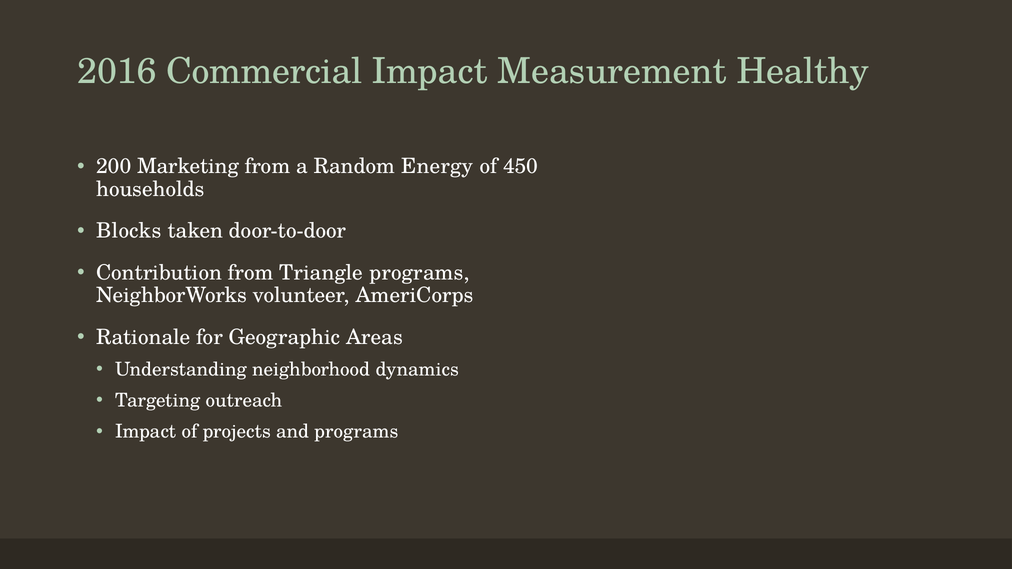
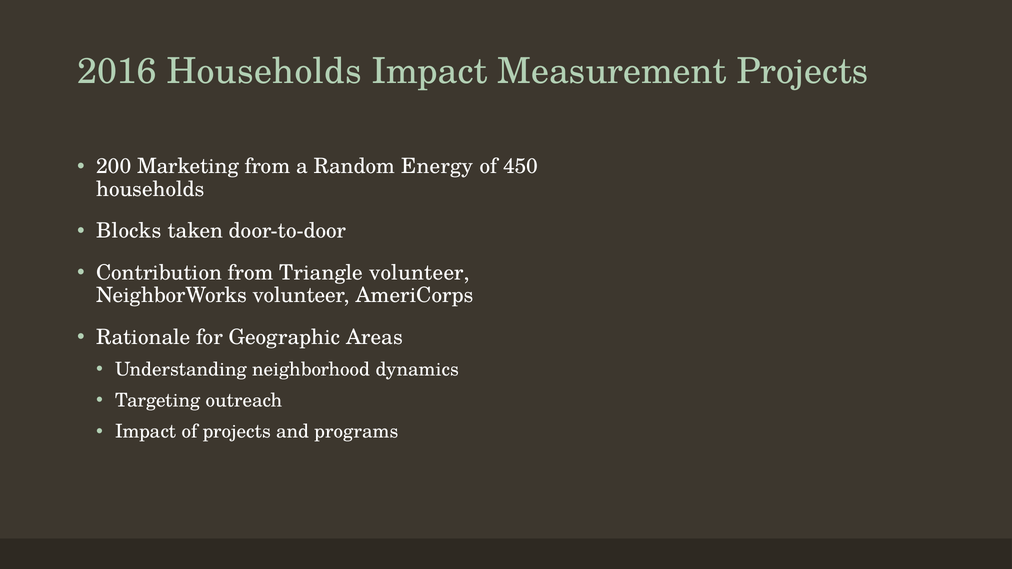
2016 Commercial: Commercial -> Households (264, 71)
Measurement Healthy: Healthy -> Projects (803, 71)
Triangle programs: programs -> volunteer (419, 273)
